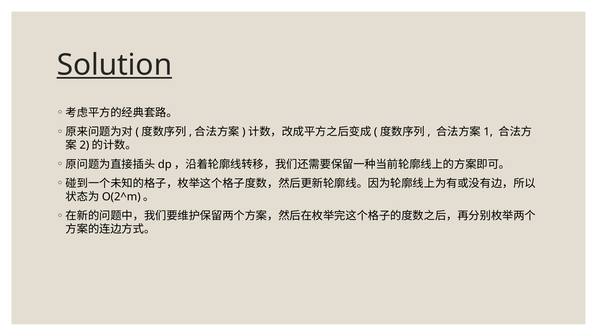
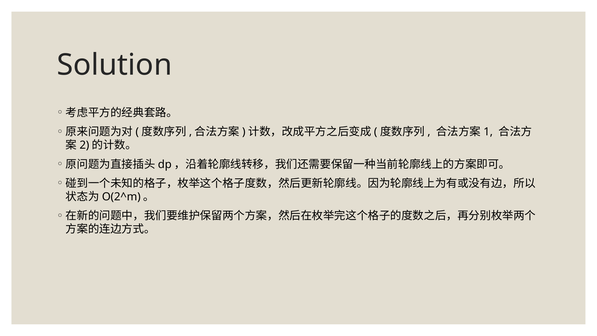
Solution underline: present -> none (114, 65)
